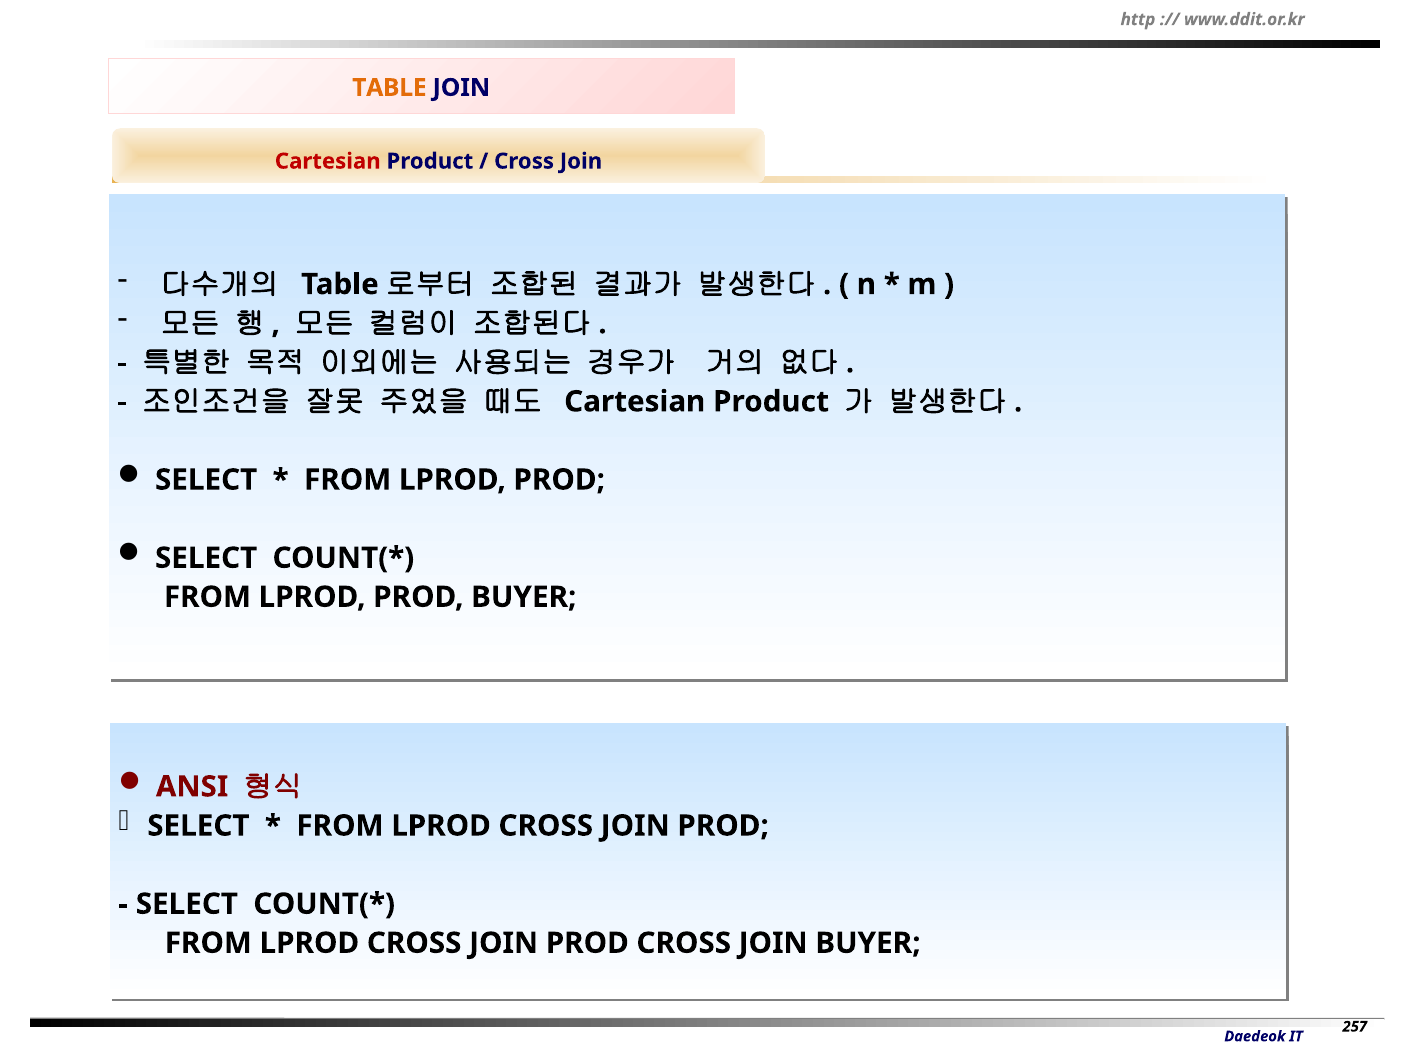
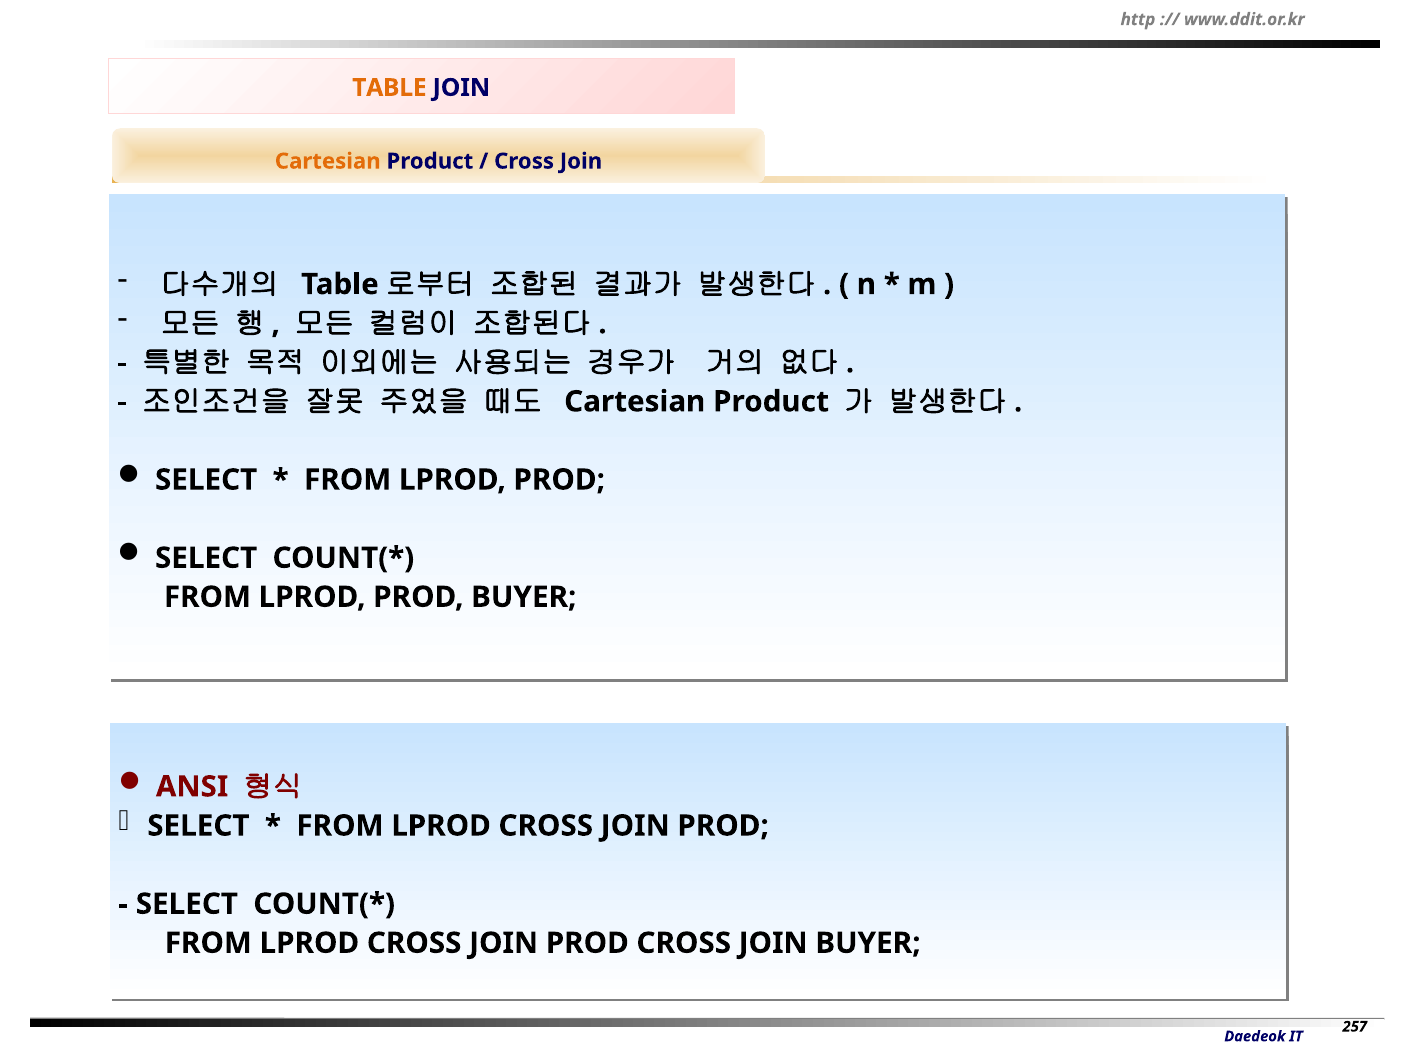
Cartesian colour: red -> orange (328, 161)
